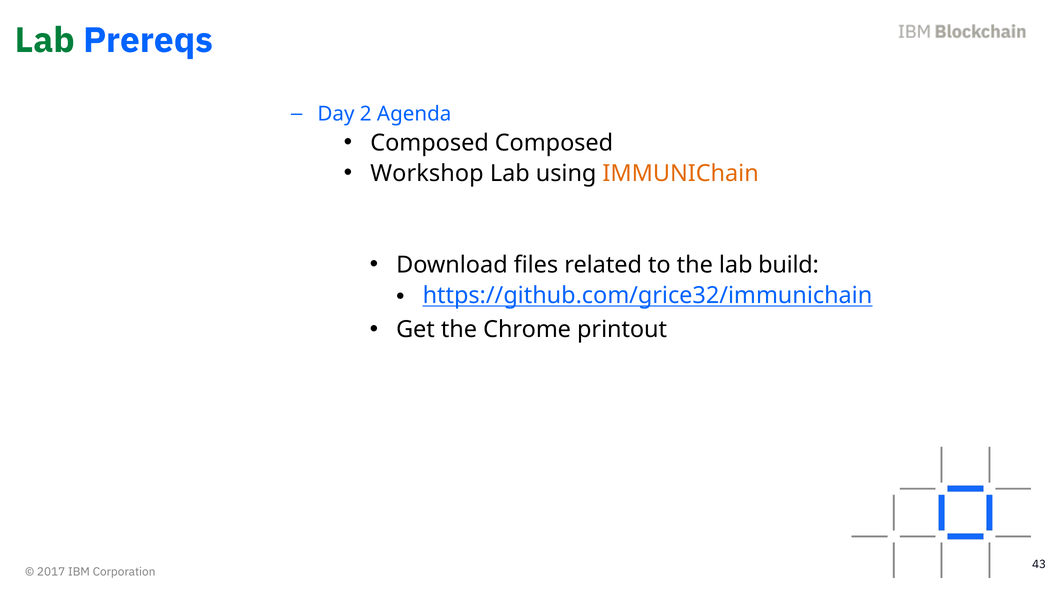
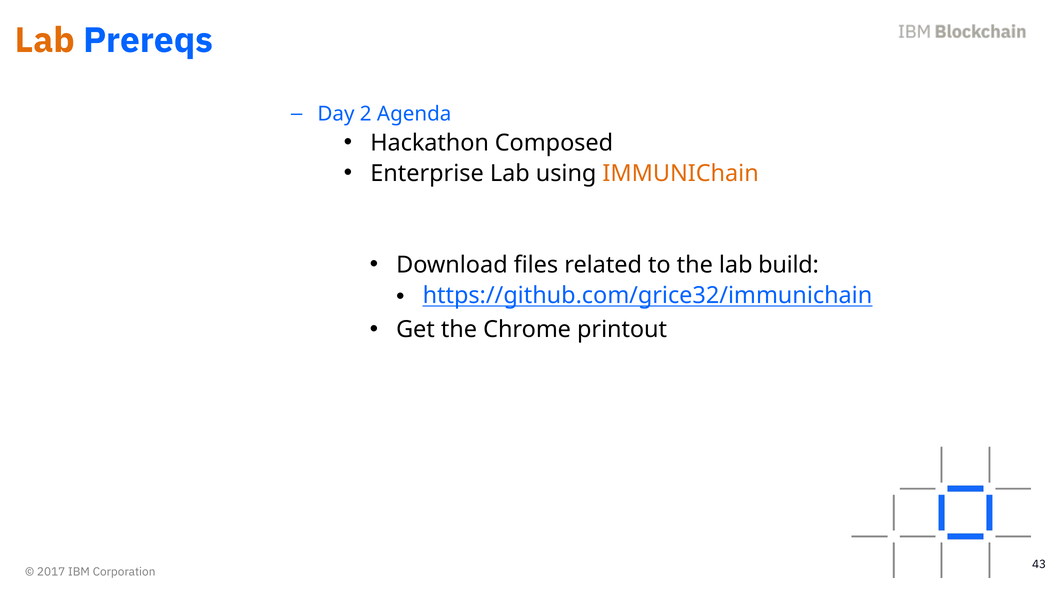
Lab colour: green -> orange (45, 40)
Composed: Composed -> Hackathon (430, 143)
Workshop: Workshop -> Enterprise (427, 173)
